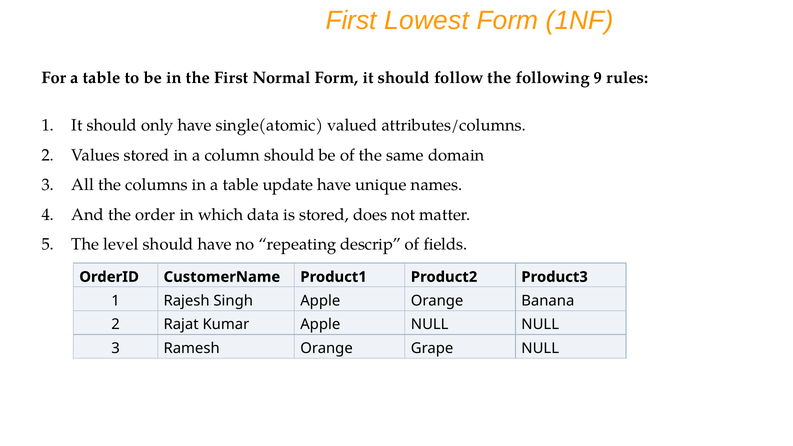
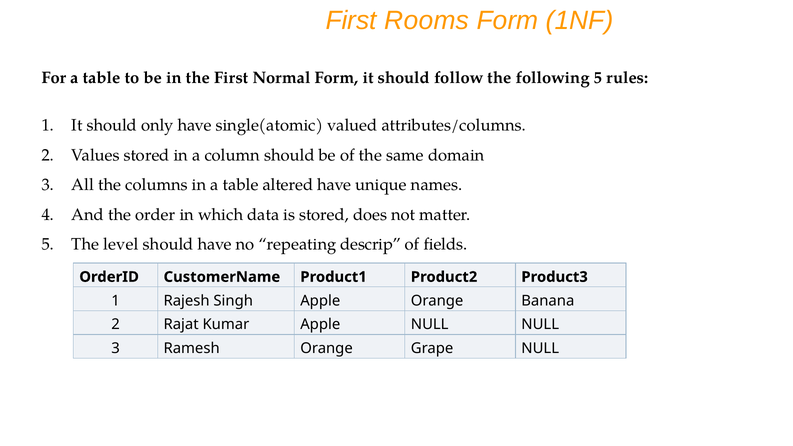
Lowest: Lowest -> Rooms (427, 21)
following 9: 9 -> 5 (598, 78)
update: update -> altered (288, 185)
